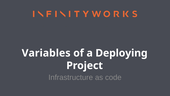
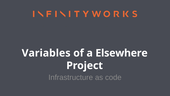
Deploying: Deploying -> Elsewhere (122, 53)
